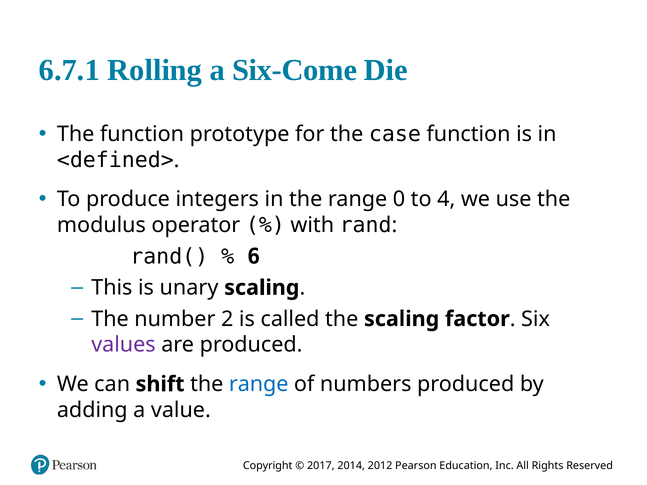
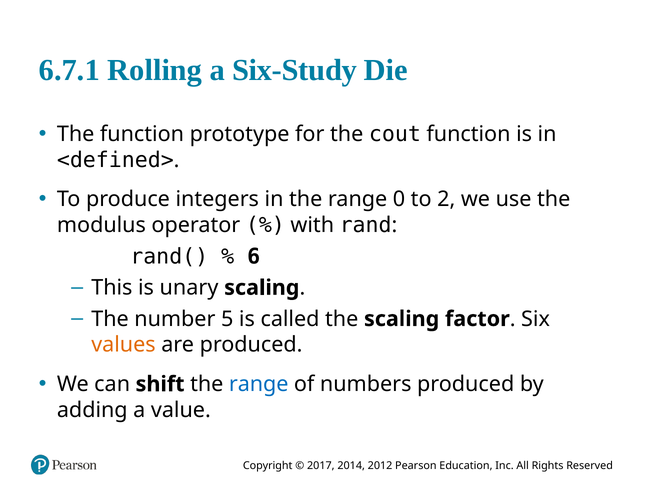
Six-Come: Six-Come -> Six-Study (295, 70)
case: case -> cout (395, 134)
4: 4 -> 2 (446, 199)
2: 2 -> 5 (227, 319)
values colour: purple -> orange (123, 345)
